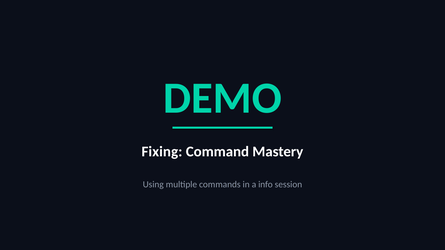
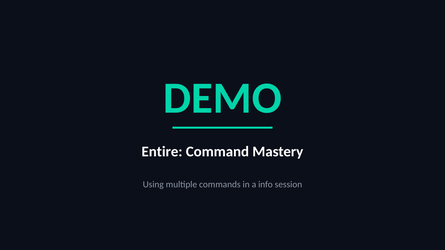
Fixing: Fixing -> Entire (162, 152)
